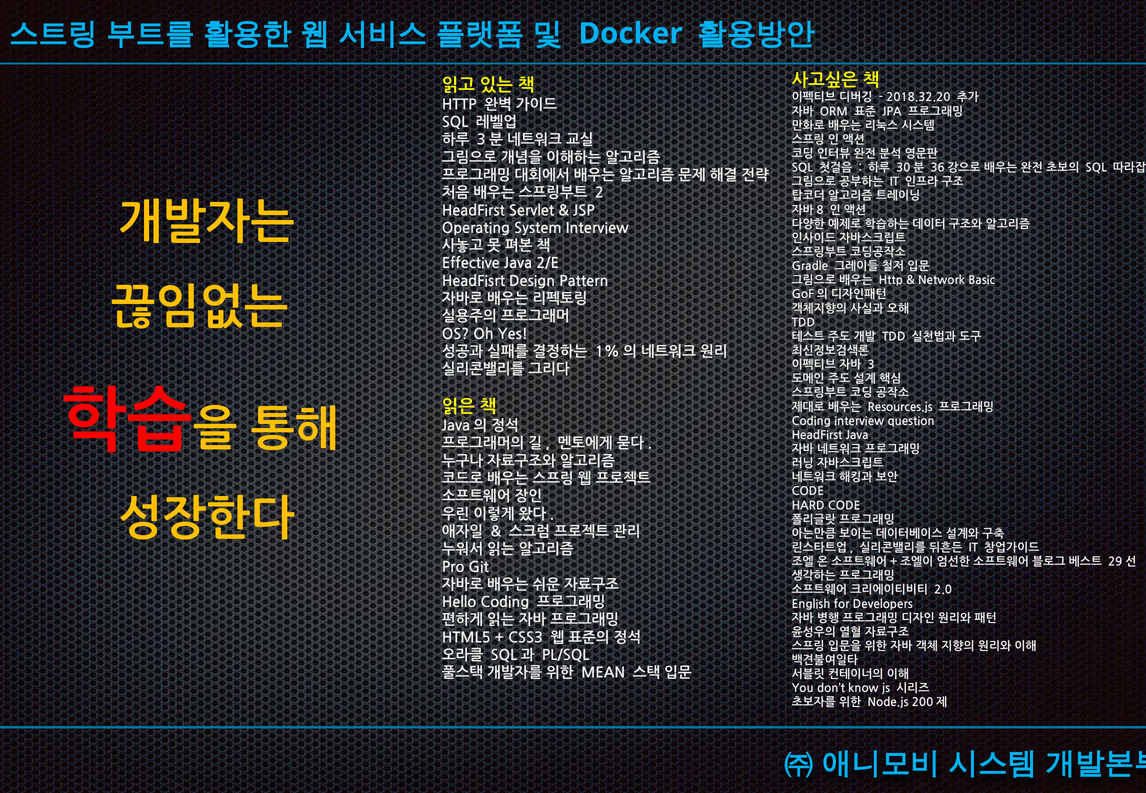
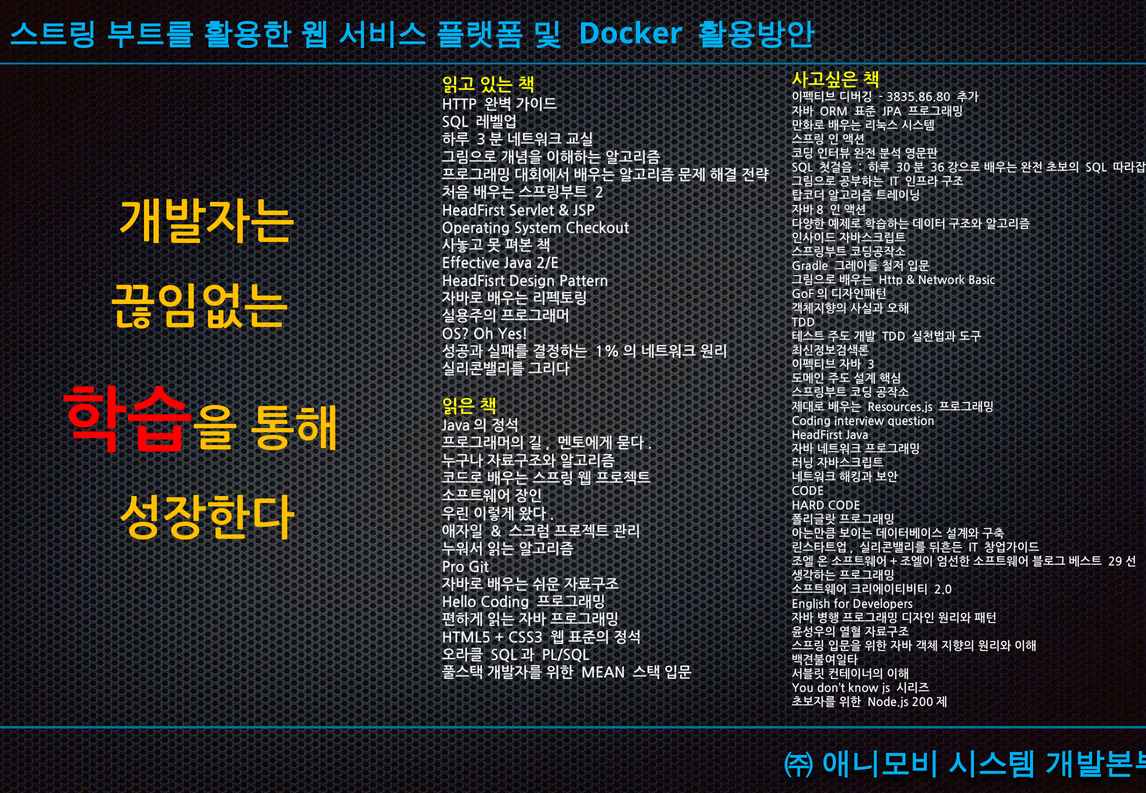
2018.32.20: 2018.32.20 -> 3835.86.80 (918, 98)
System Interview: Interview -> Checkout (597, 228)
